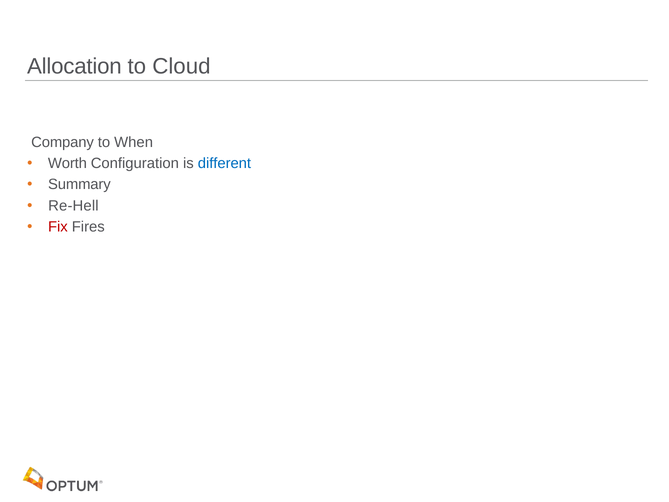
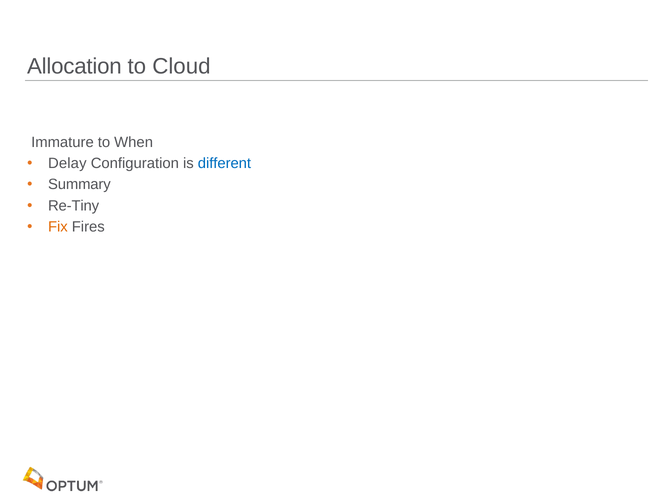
Company: Company -> Immature (62, 142)
Worth: Worth -> Delay (67, 163)
Re-Hell: Re-Hell -> Re-Tiny (74, 206)
Fix colour: red -> orange (58, 227)
